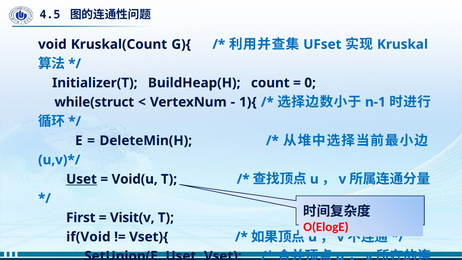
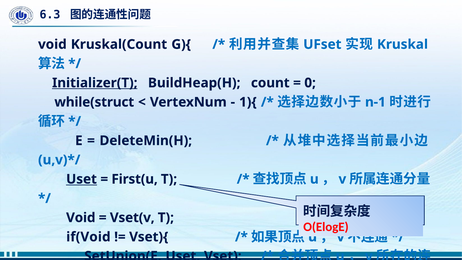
4.5: 4.5 -> 6.3 (50, 15)
Initializer(T underline: none -> present (95, 83)
Void(u: Void(u -> First(u (135, 179)
First: First -> Void (81, 218)
Visit(v: Visit(v -> Vset(v (132, 218)
